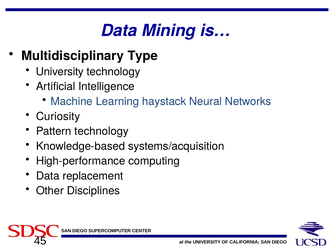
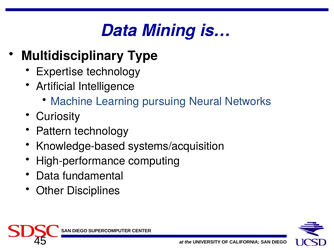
University: University -> Expertise (60, 72)
haystack: haystack -> pursuing (164, 102)
replacement: replacement -> fundamental (93, 176)
